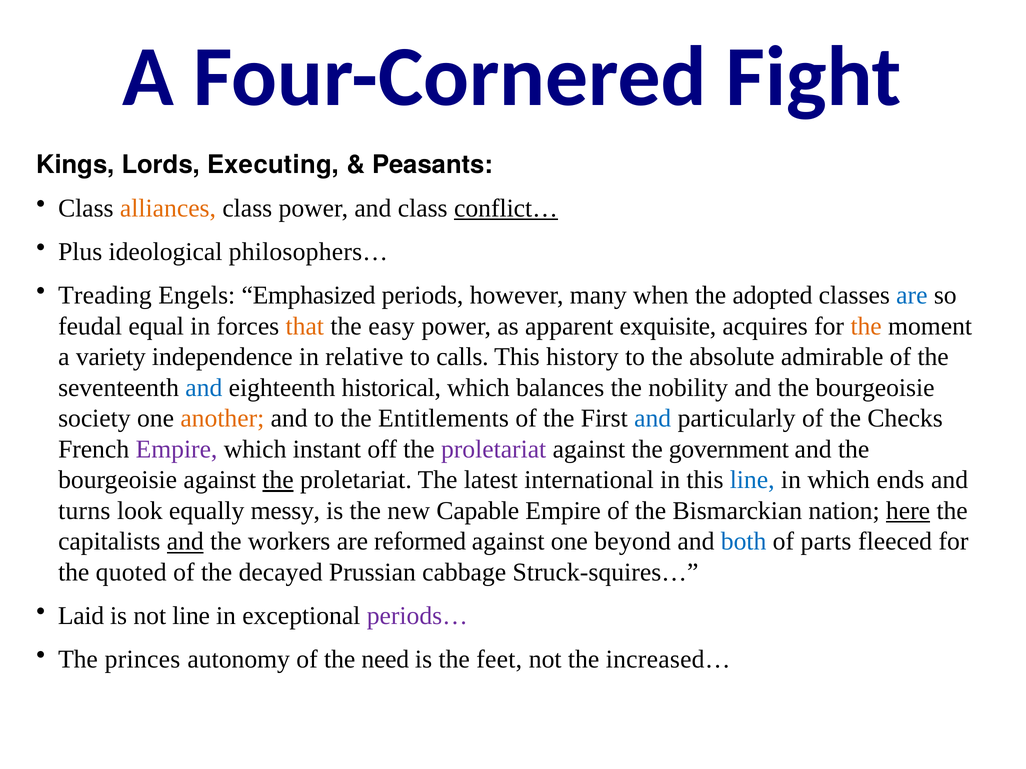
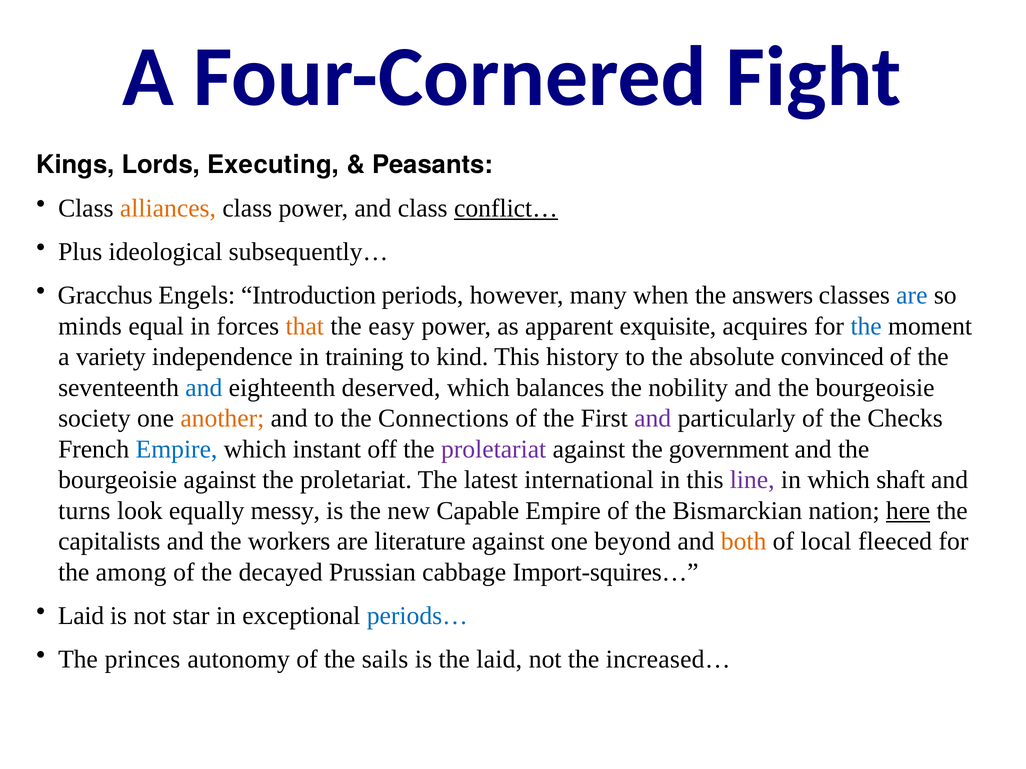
philosophers…: philosophers… -> subsequently… (308, 252)
Treading: Treading -> Gracchus (105, 296)
Emphasized: Emphasized -> Introduction (309, 296)
adopted: adopted -> answers (773, 296)
feudal: feudal -> minds (90, 326)
the colour: orange -> blue (866, 326)
relative: relative -> training (365, 357)
calls: calls -> kind (462, 357)
admirable: admirable -> convinced (832, 357)
historical: historical -> deserved (391, 388)
Entitlements: Entitlements -> Connections (443, 419)
and colour: blue -> purple (653, 419)
Empire colour: purple -> blue (177, 450)
the underline: present -> none (278, 480)
line colour: blue -> purple (752, 480)
ends: ends -> shaft (901, 480)
and underline: present -> none (185, 542)
reformed: reformed -> literature (420, 542)
both colour: blue -> orange (744, 542)
parts: parts -> local (826, 542)
quoted: quoted -> among (131, 573)
Struck-squires…: Struck-squires… -> Import-squires… (606, 573)
not line: line -> star (191, 616)
periods… colour: purple -> blue (417, 616)
need: need -> sails (385, 660)
the feet: feet -> laid (499, 660)
